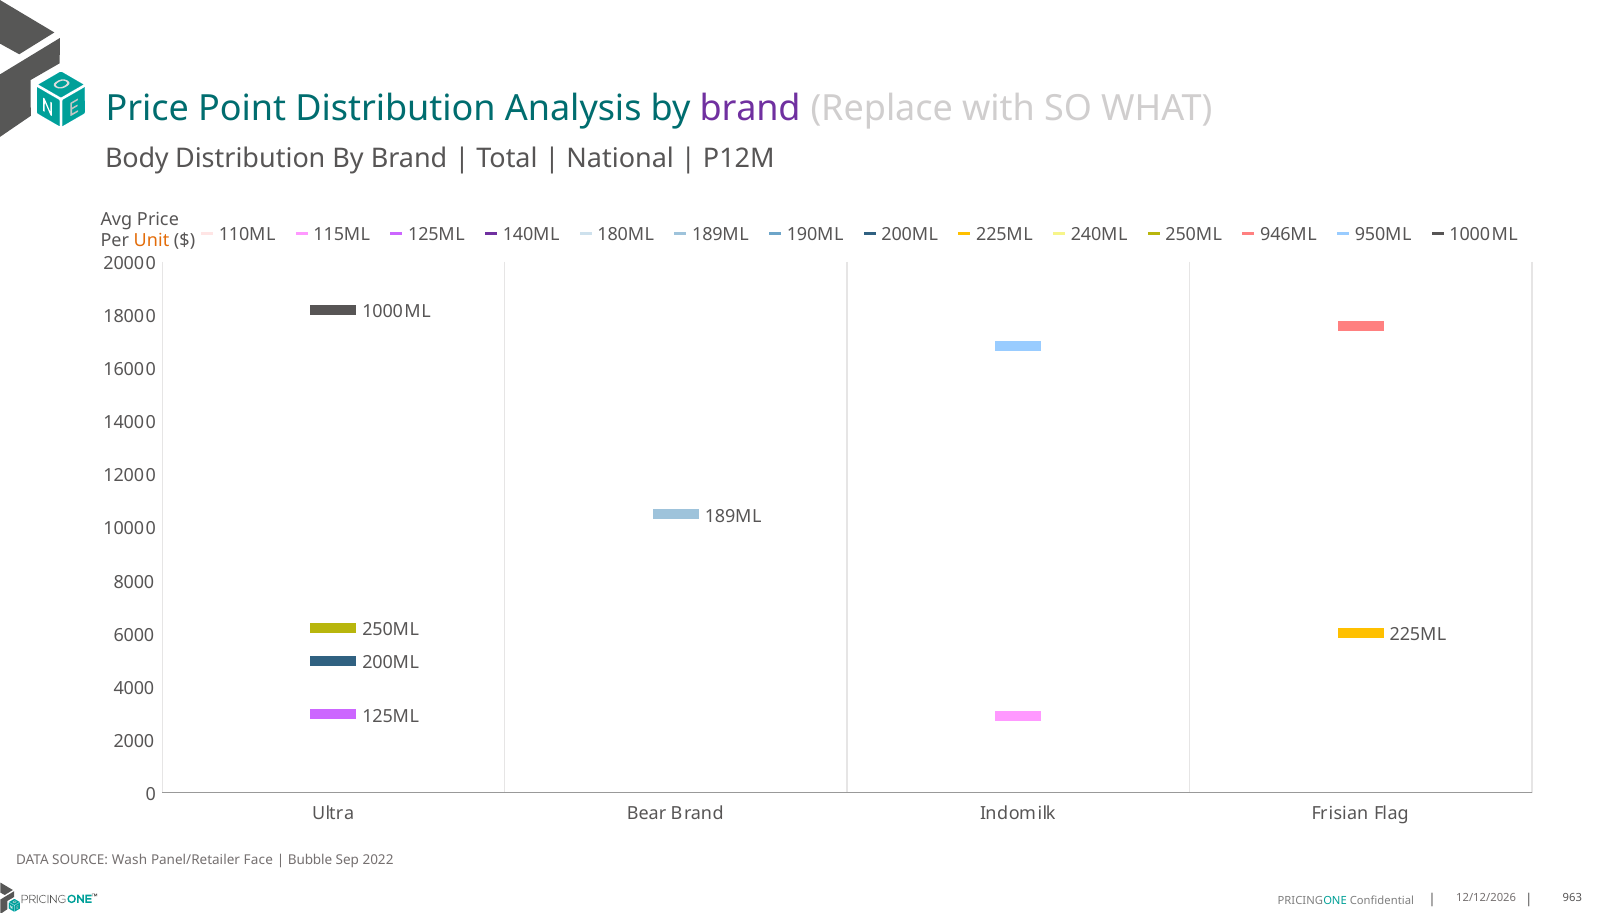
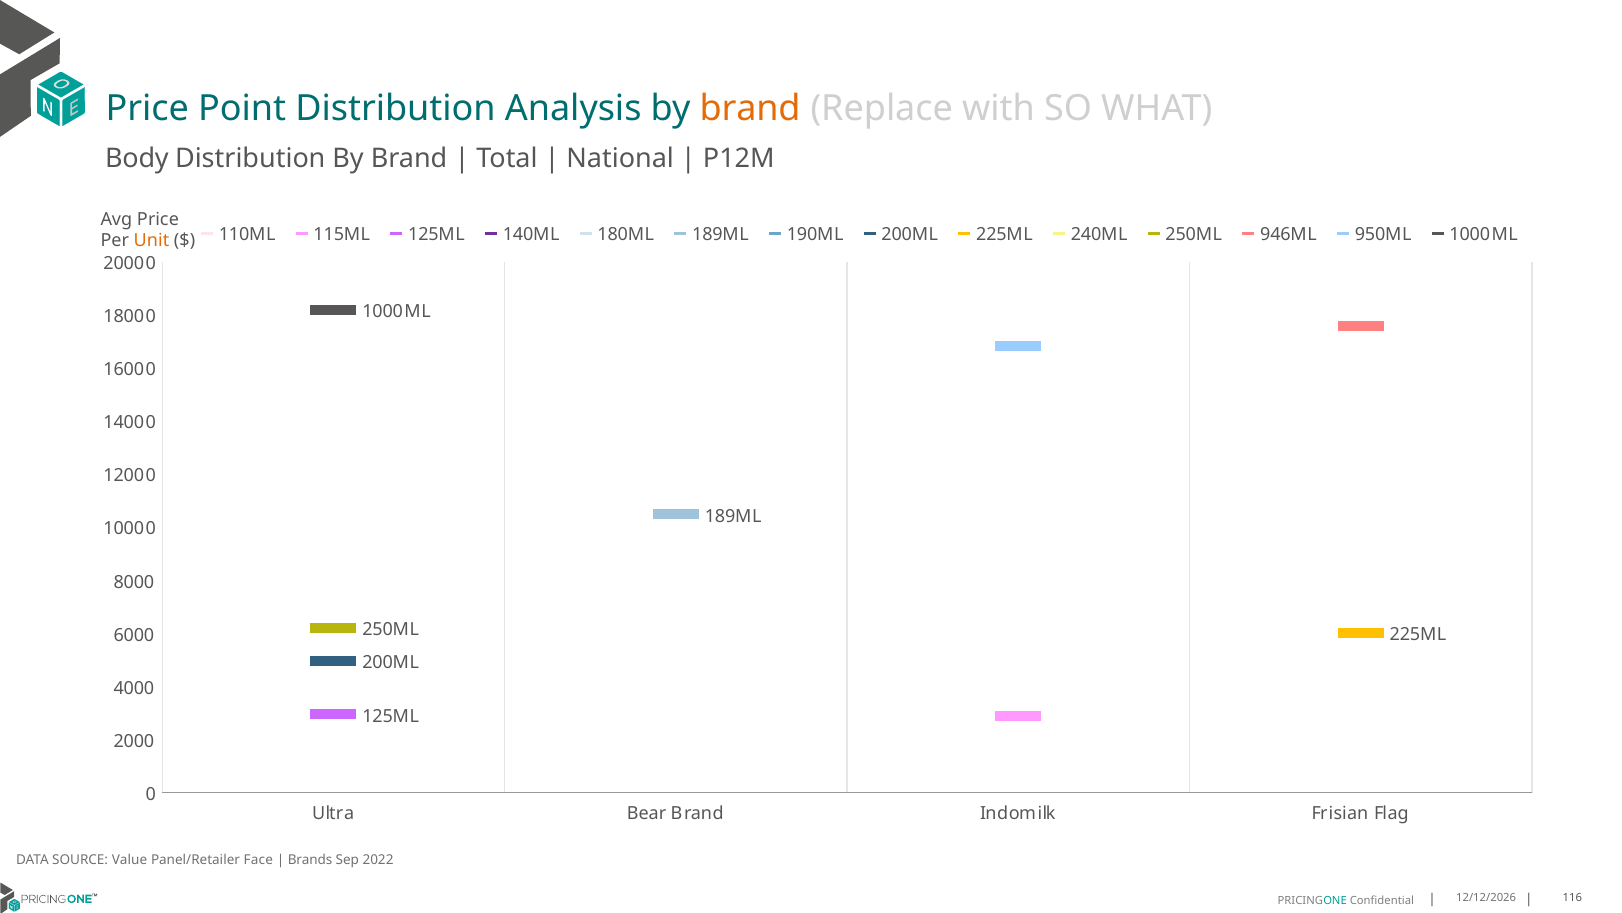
brand colour: purple -> orange (750, 109)
Wash: Wash -> Value (129, 859)
Bubble: Bubble -> Brands (310, 859)
963: 963 -> 116 (1572, 897)
